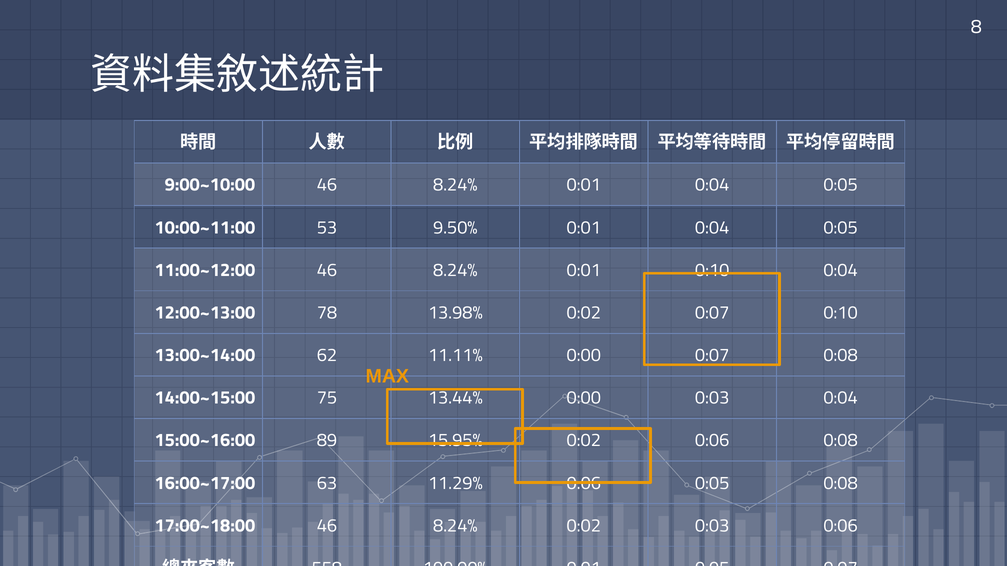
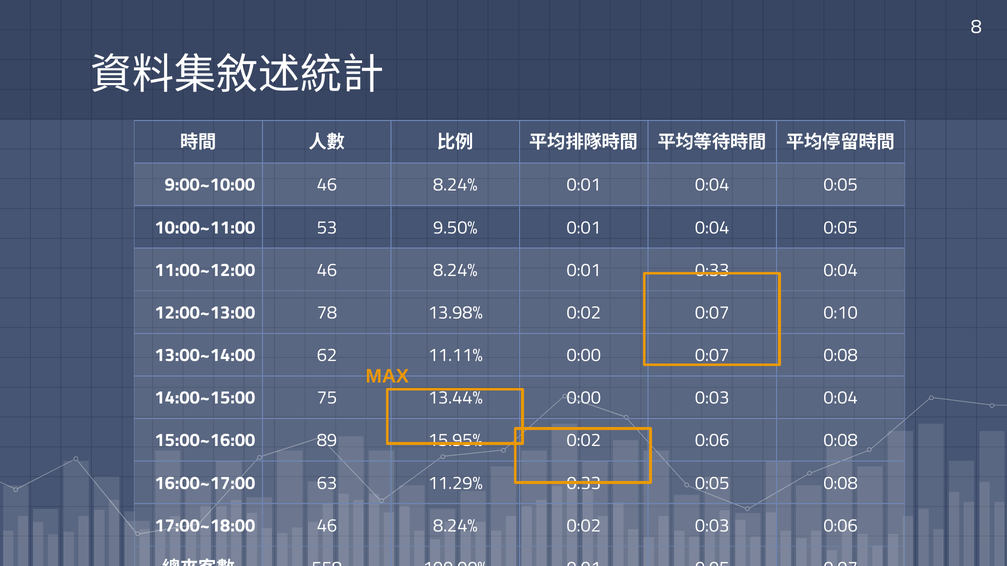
0:01 0:10: 0:10 -> 0:33 (712, 270)
11.29% 0:06: 0:06 -> 0:33 (584, 483)
